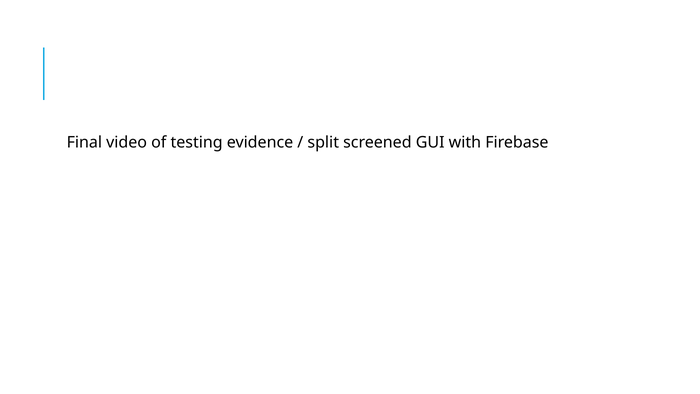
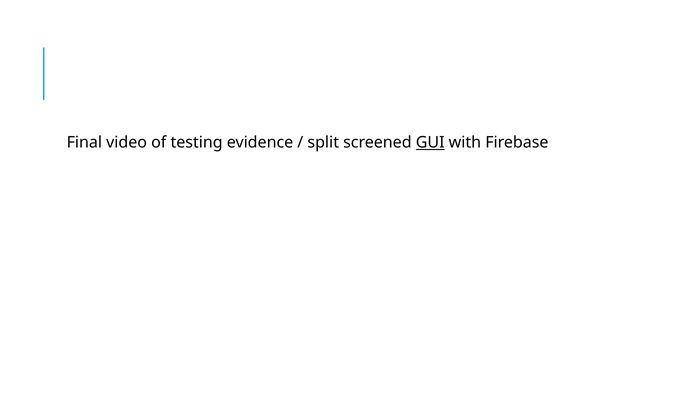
GUI underline: none -> present (430, 142)
